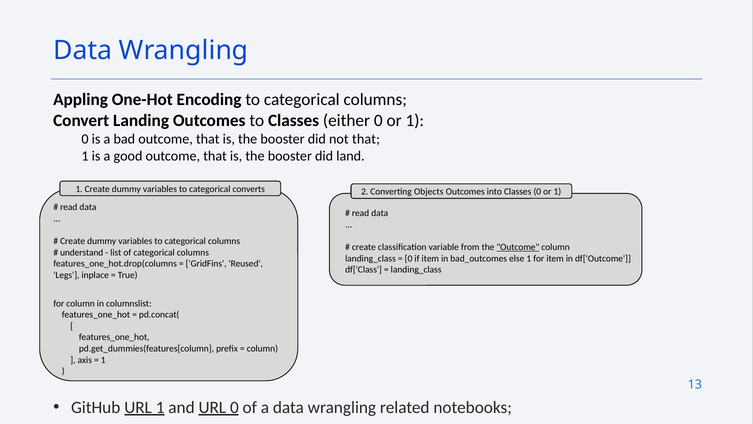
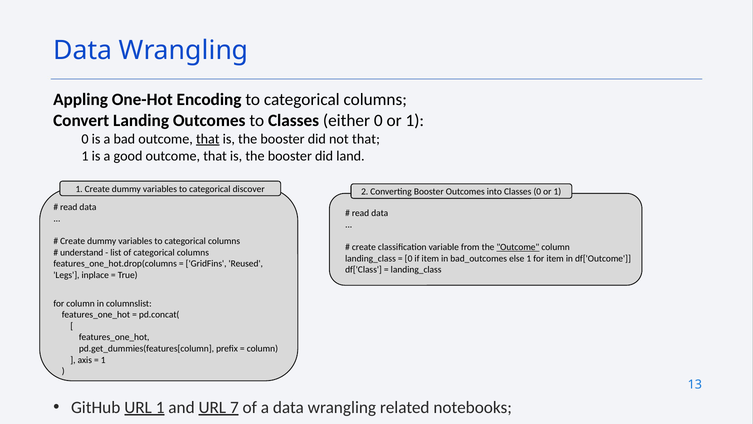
that underline: none -> present (208, 139)
converts: converts -> discover (249, 189)
Converting Objects: Objects -> Booster (429, 192)
URL 0: 0 -> 7 (234, 407)
